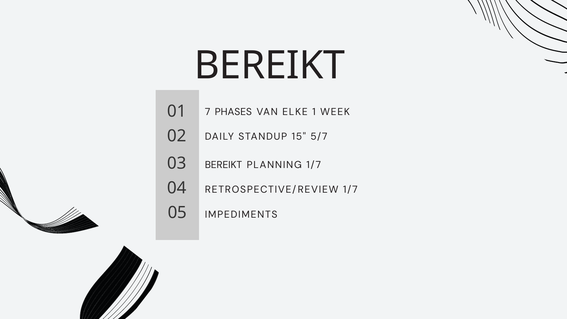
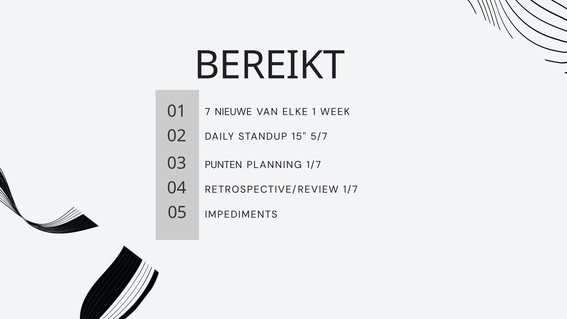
PHASES: PHASES -> NIEUWE (233, 112)
BEREIKT: BEREIKT -> PUNTEN (223, 165)
